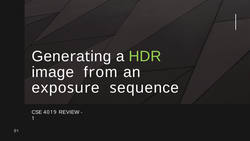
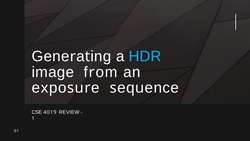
HDR colour: light green -> light blue (145, 56)
